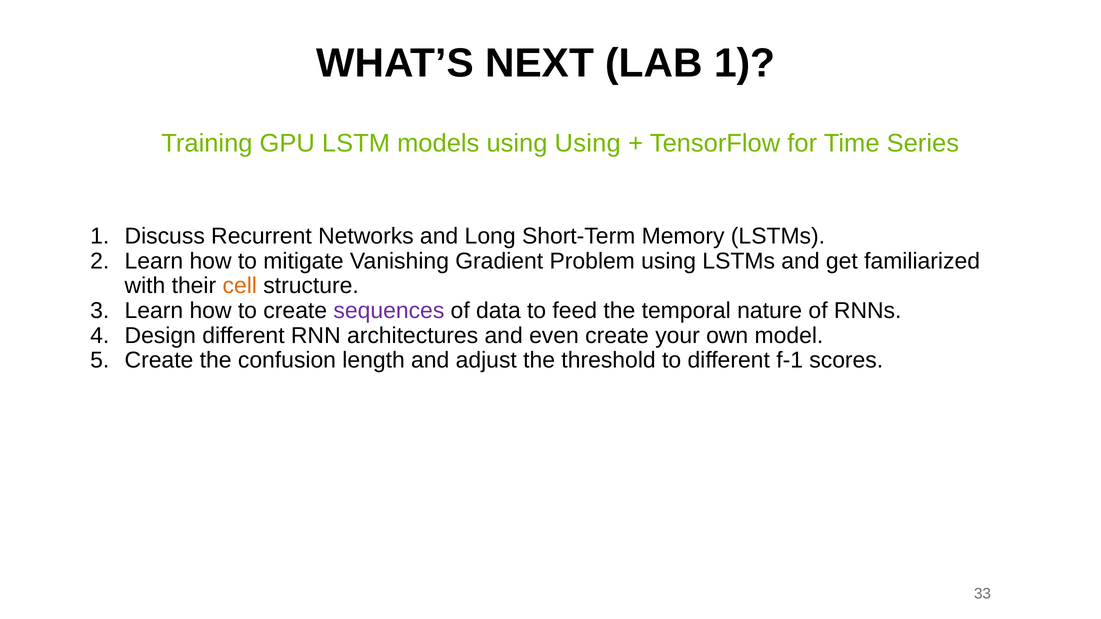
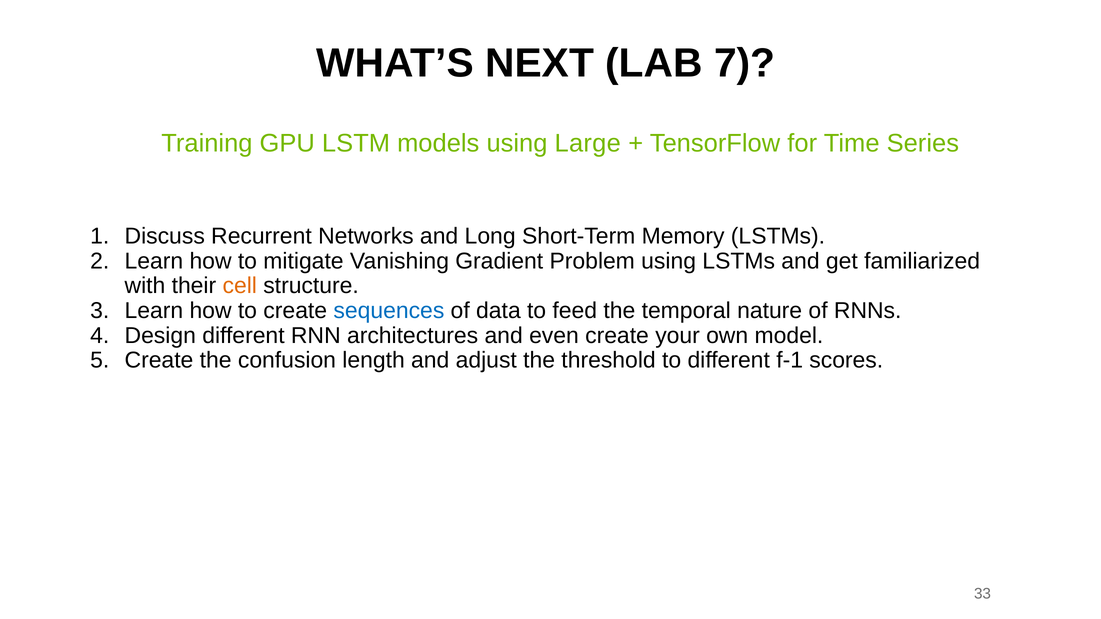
LAB 1: 1 -> 7 (745, 63)
using Using: Using -> Large (588, 144)
sequences colour: purple -> blue (389, 311)
